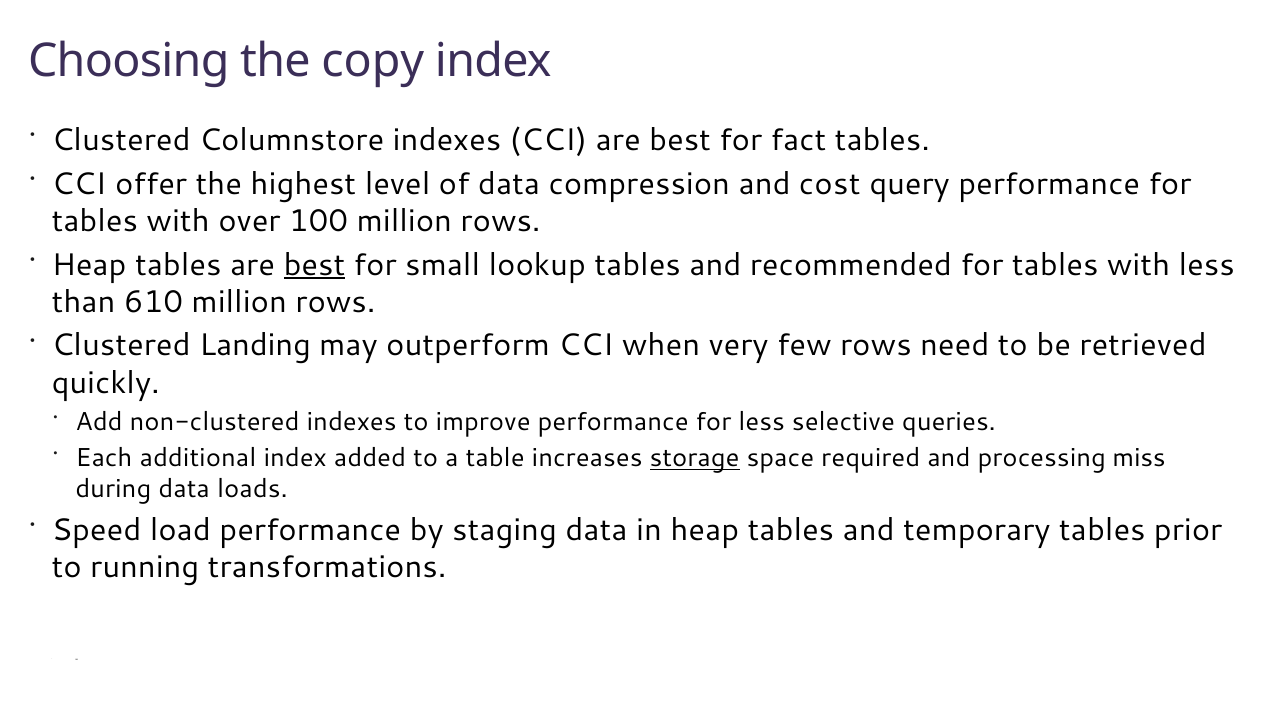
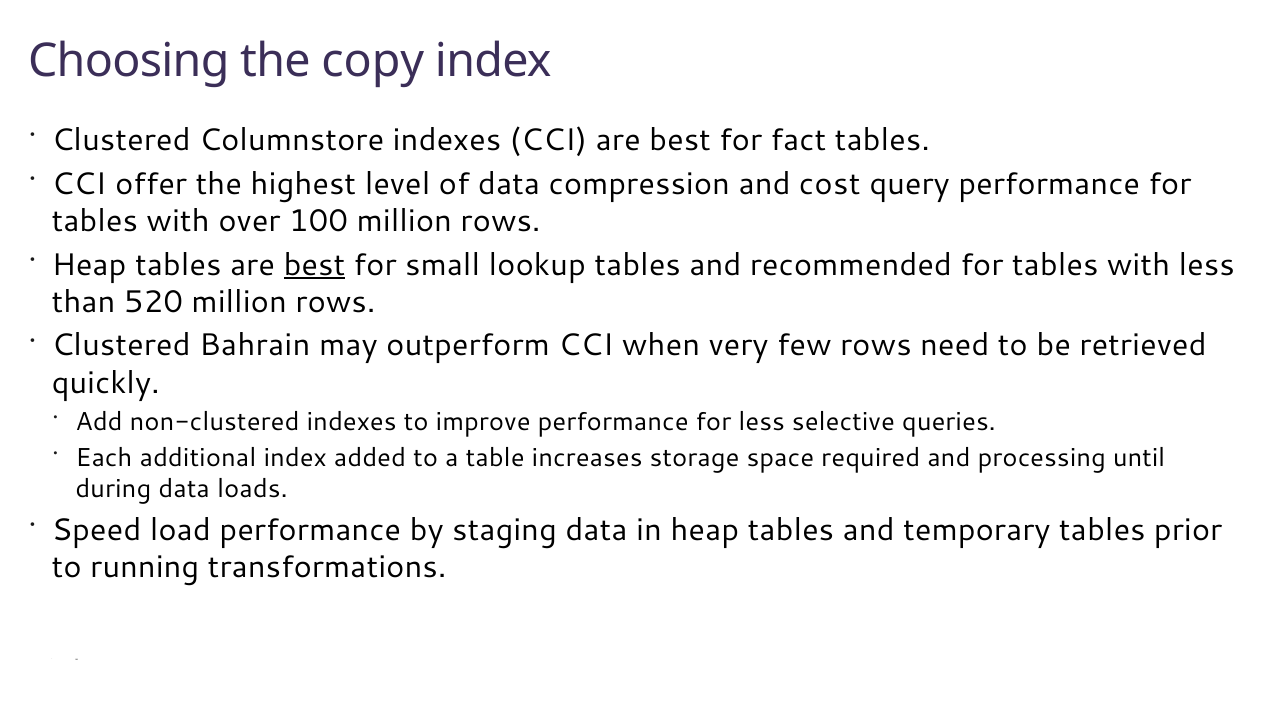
610: 610 -> 520 (153, 302)
Landing: Landing -> Bahrain (255, 346)
storage underline: present -> none (695, 458)
miss: miss -> until (1139, 458)
